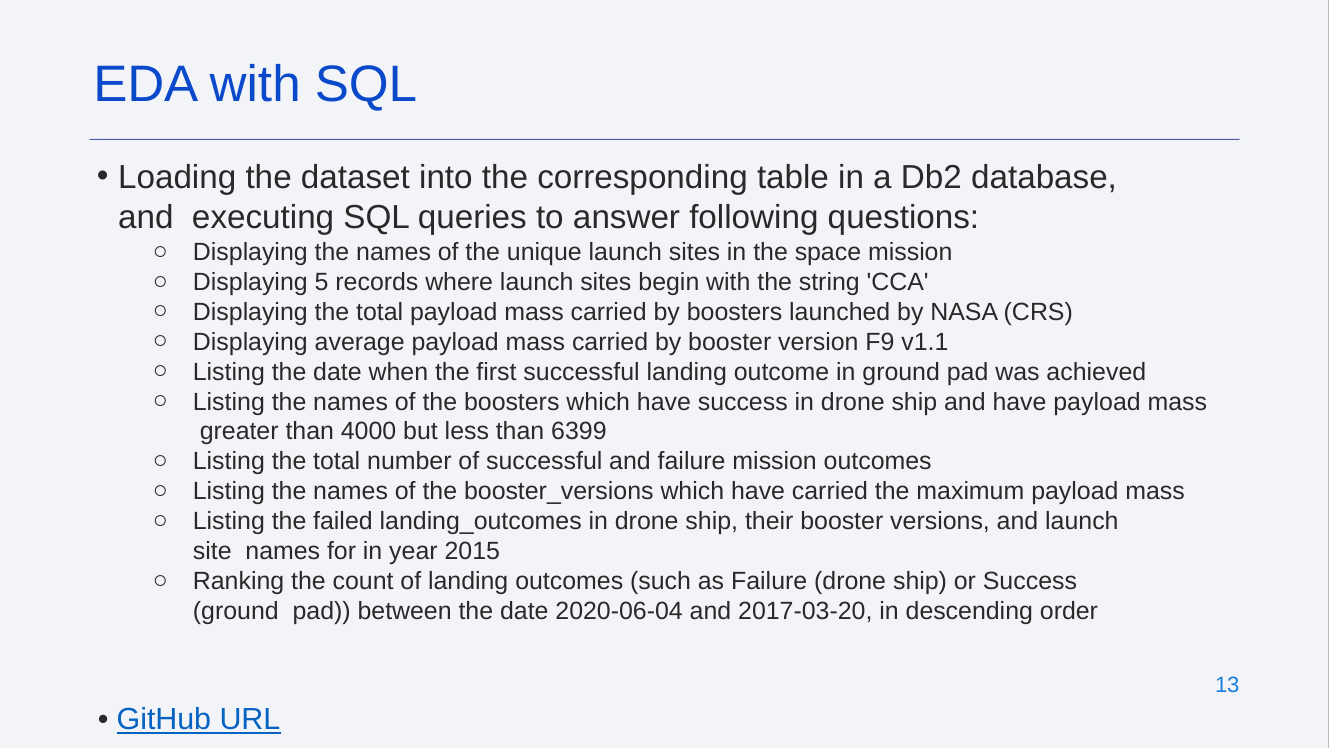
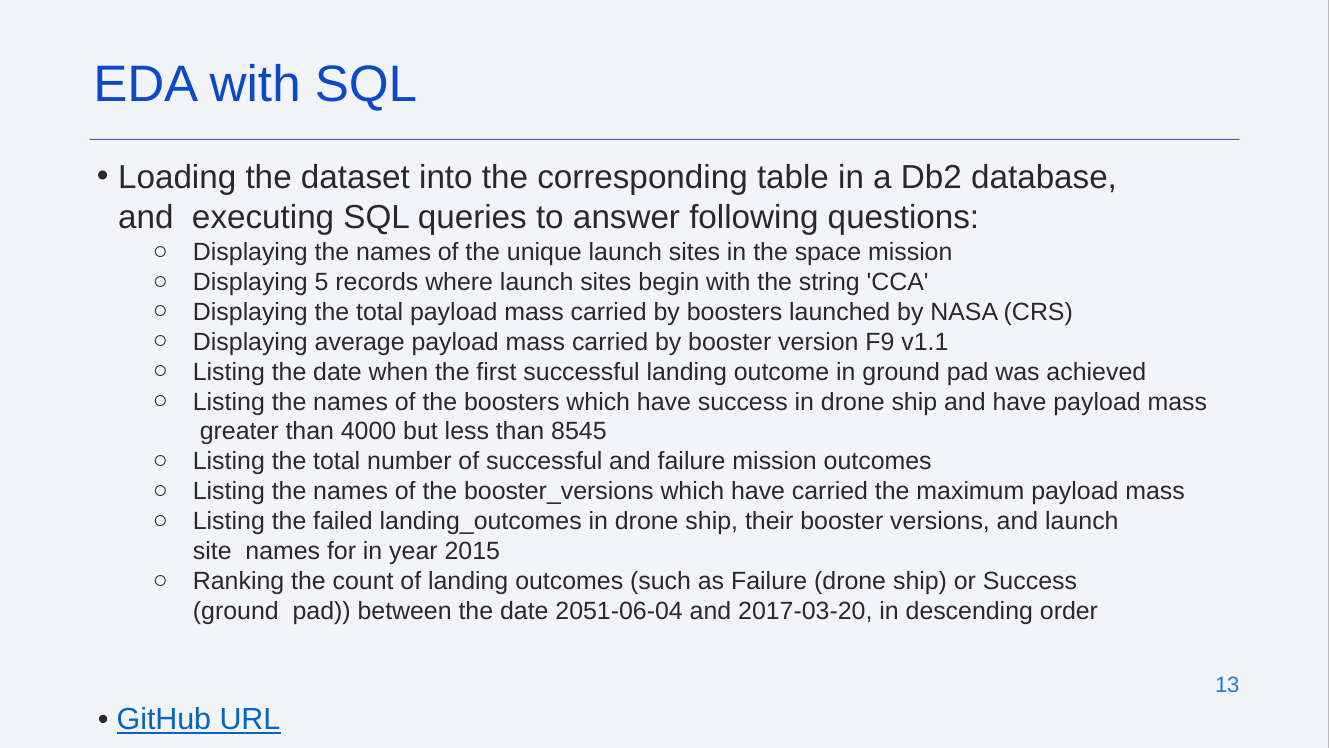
6399: 6399 -> 8545 (579, 431)
2020-06-04: 2020-06-04 -> 2051-06-04 (619, 611)
